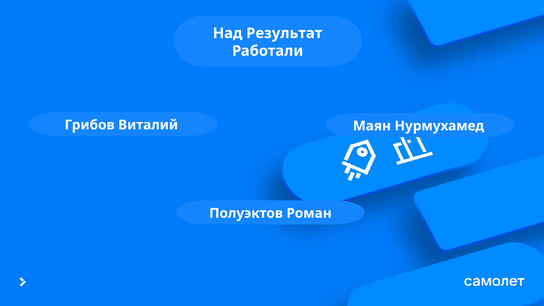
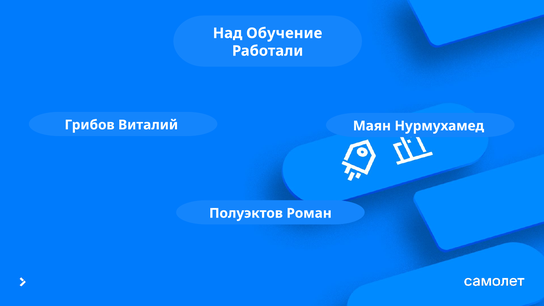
Результат: Результат -> Обучение (284, 33)
